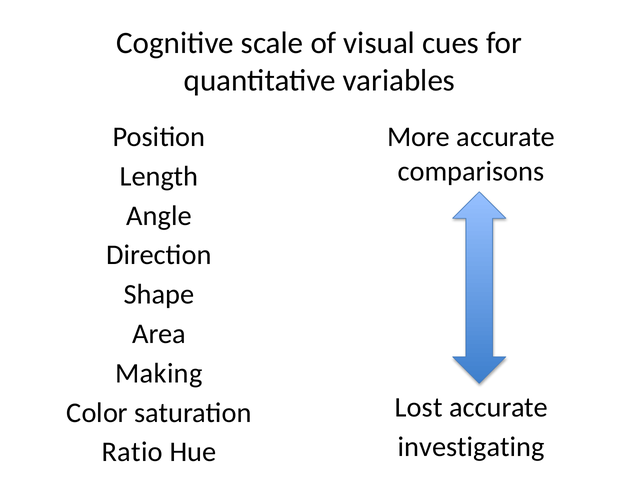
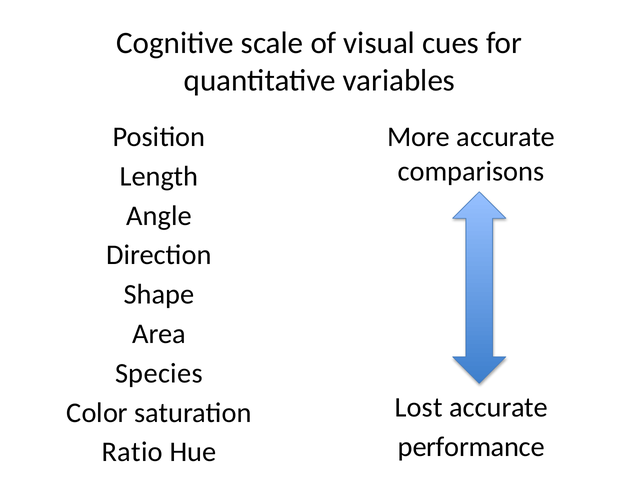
Making: Making -> Species (159, 373)
investigating: investigating -> performance (471, 447)
